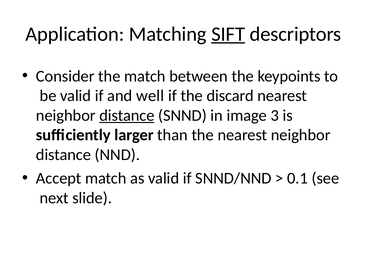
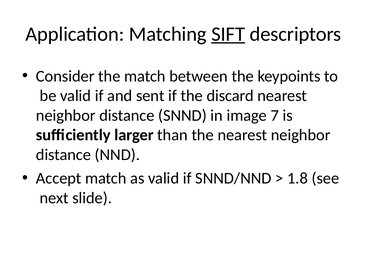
well: well -> sent (150, 96)
distance underline: present -> none (127, 116)
3: 3 -> 7 (275, 116)
0.1: 0.1 -> 1.8 (297, 179)
